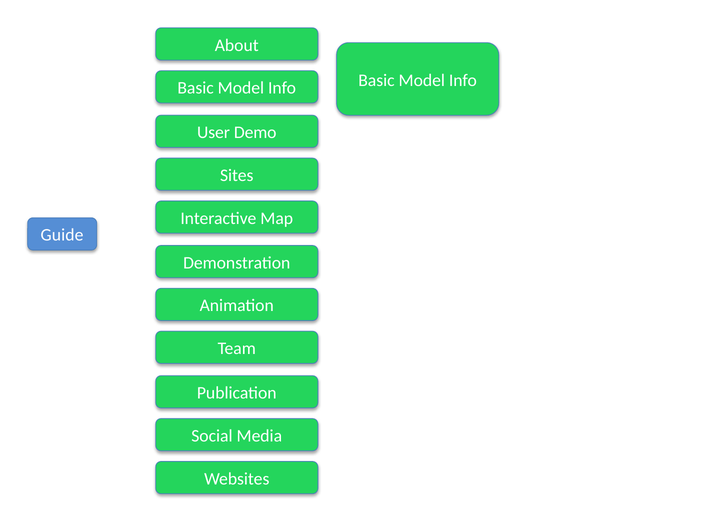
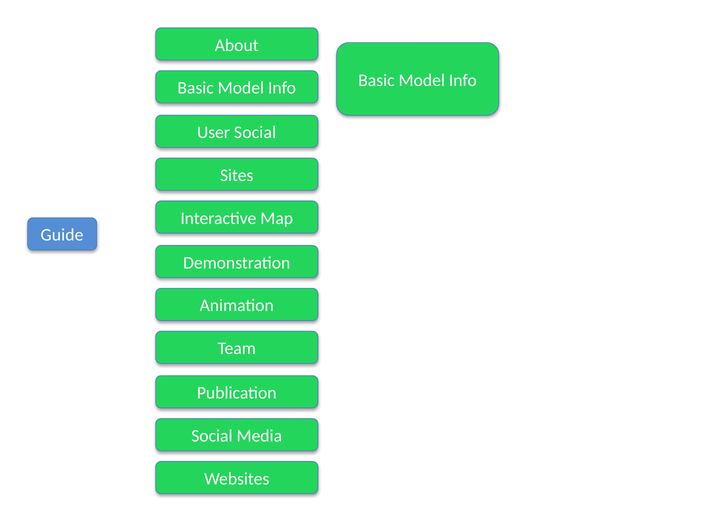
User Demo: Demo -> Social (255, 132)
